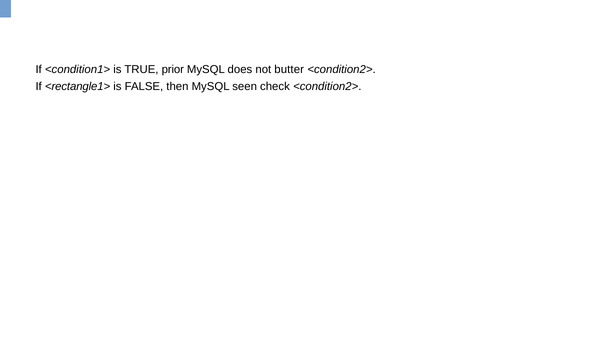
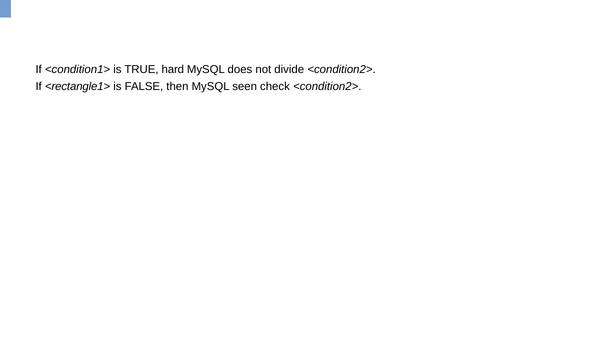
prior: prior -> hard (173, 69)
butter: butter -> divide (289, 69)
